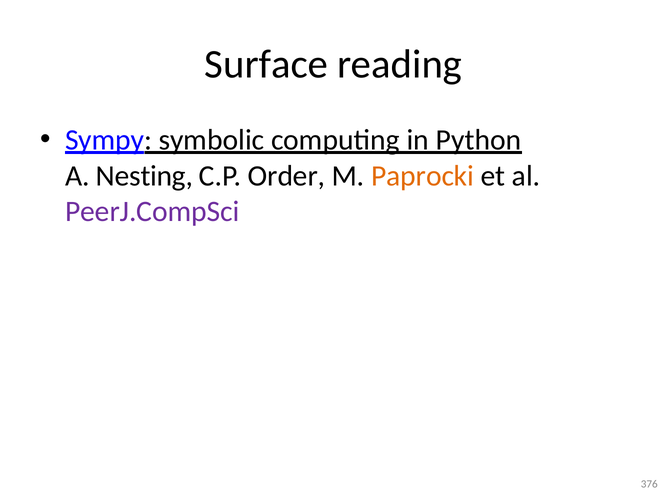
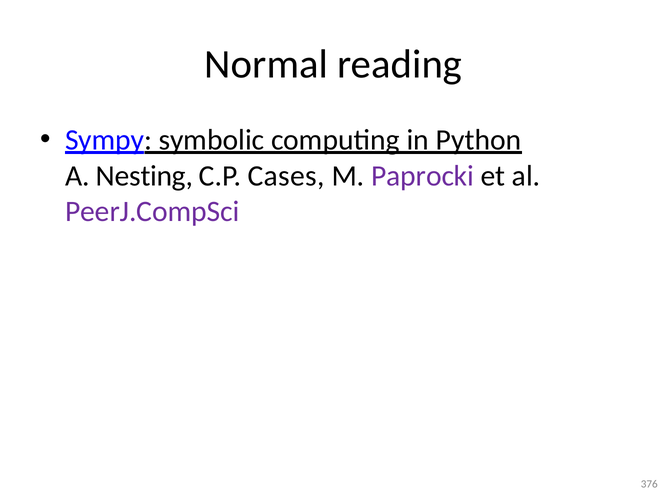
Surface: Surface -> Normal (266, 65)
Order: Order -> Cases (286, 176)
Paprocki colour: orange -> purple (423, 176)
